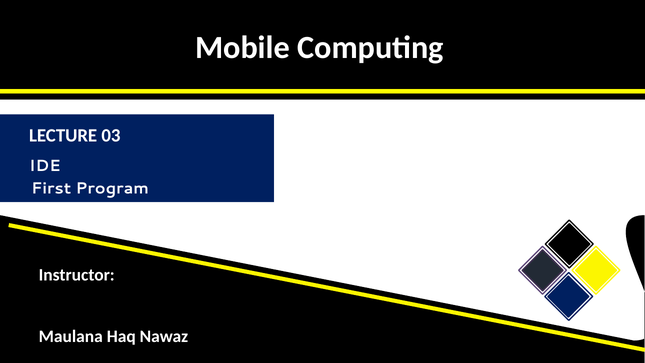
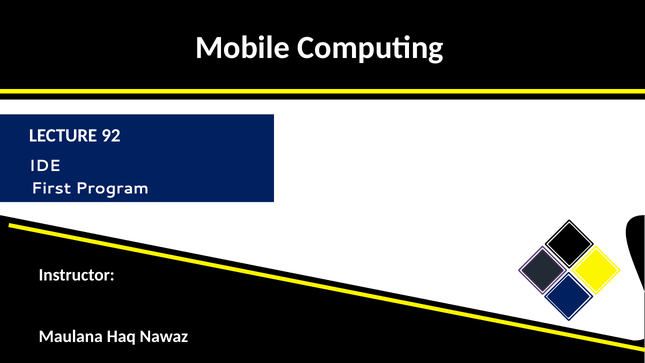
03: 03 -> 92 (111, 136)
